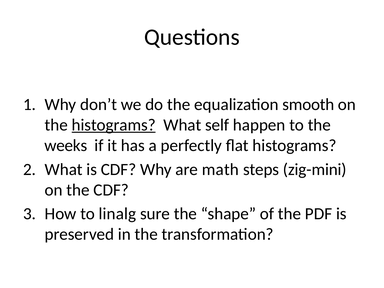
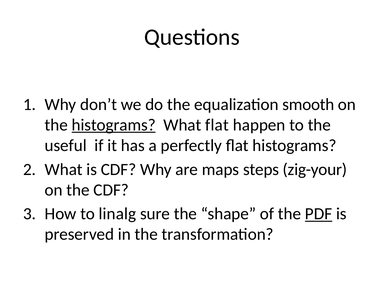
What self: self -> flat (217, 125)
weeks: weeks -> useful (66, 145)
math: math -> maps (220, 169)
zig-mini: zig-mini -> zig-your (315, 169)
PDF underline: none -> present (319, 214)
